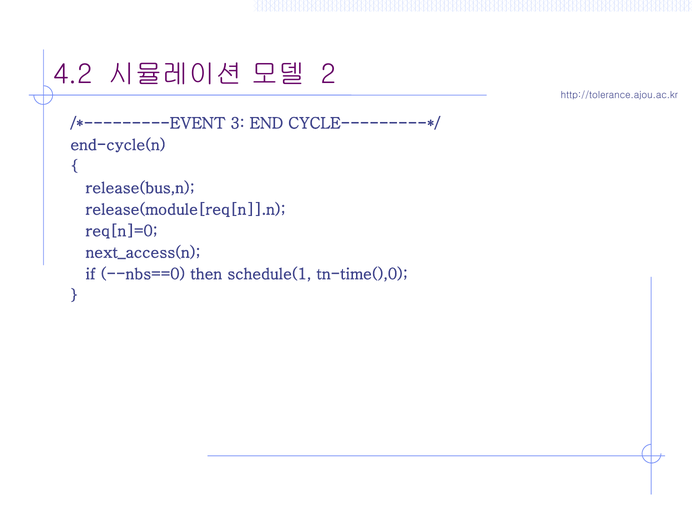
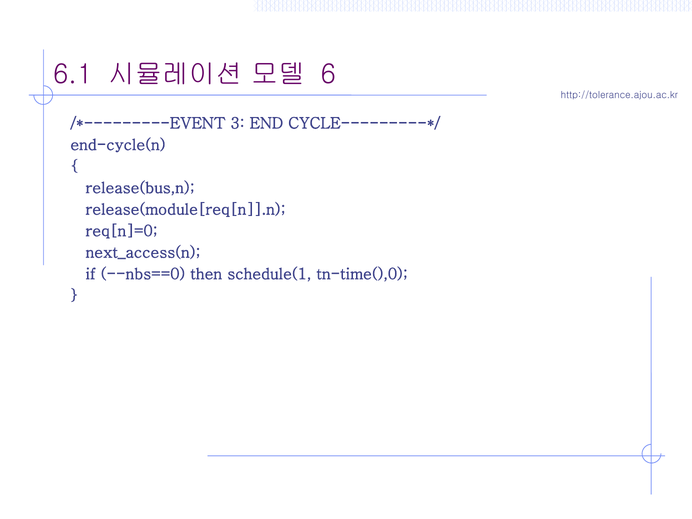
4.2: 4.2 -> 6.1 (73, 74)
2: 2 -> 6 (328, 74)
